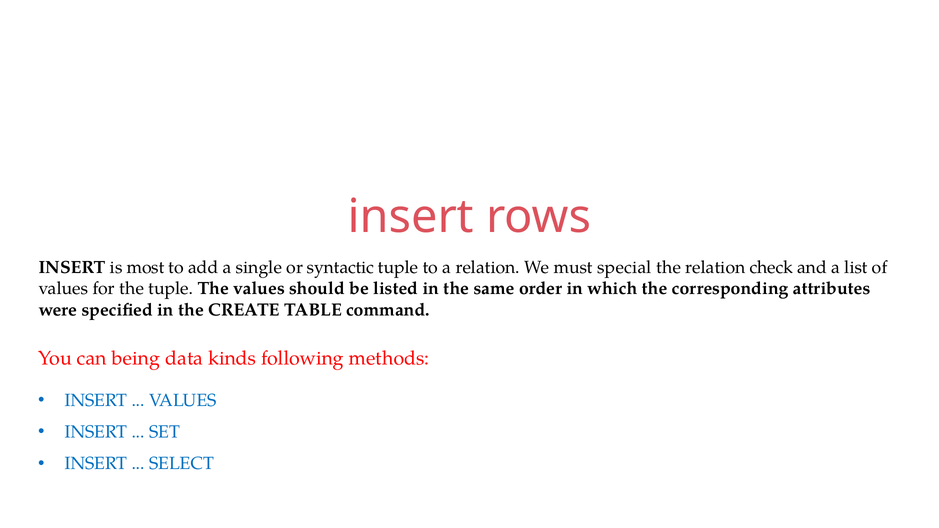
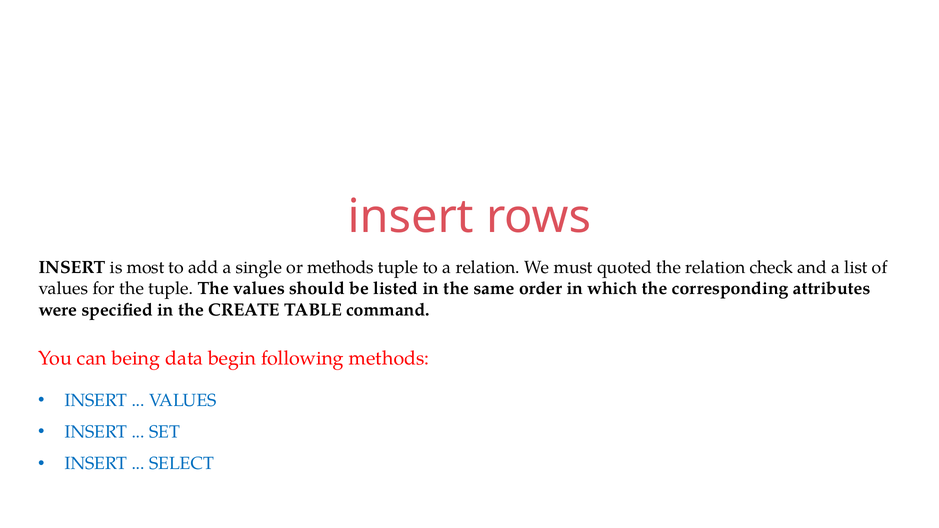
or syntactic: syntactic -> methods (341, 268)
special: special -> quoted (625, 268)
kinds: kinds -> begin (232, 358)
